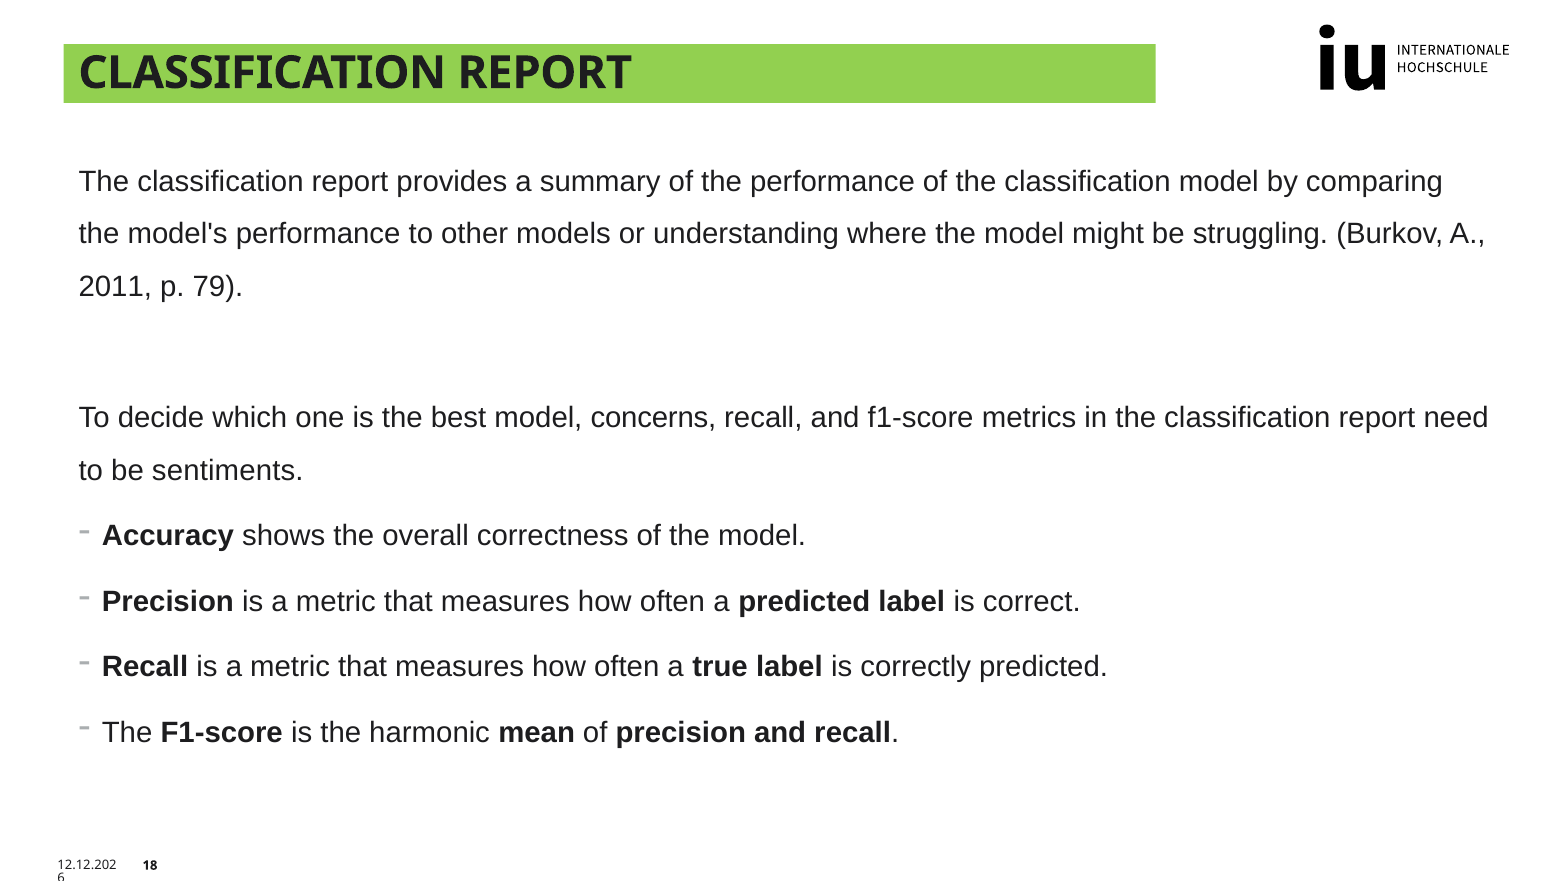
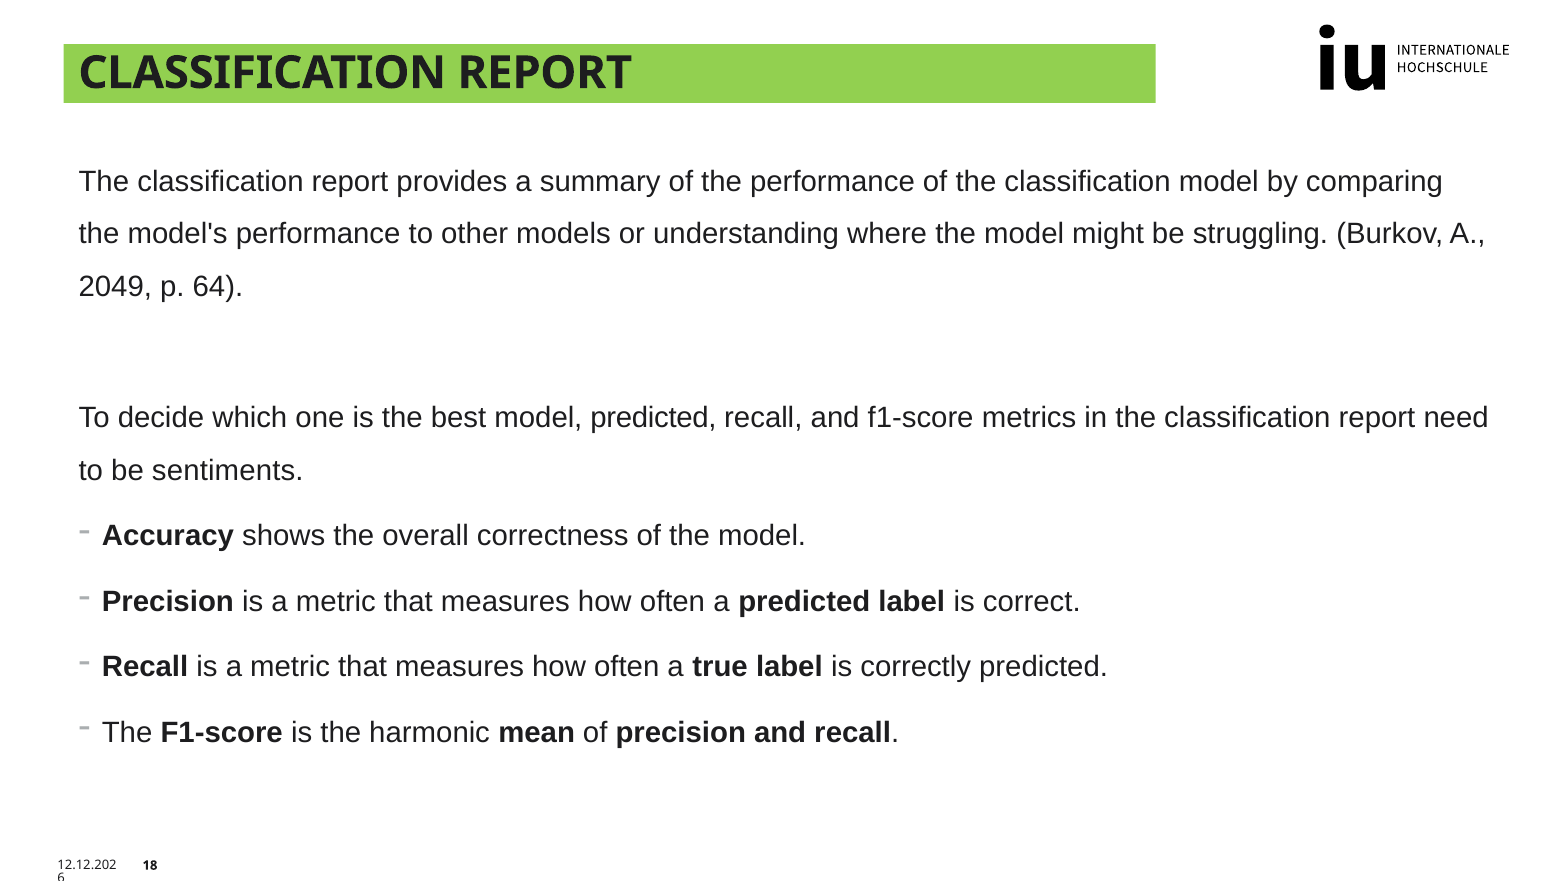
2011: 2011 -> 2049 (115, 287)
79: 79 -> 64 (218, 287)
model concerns: concerns -> predicted (654, 418)
